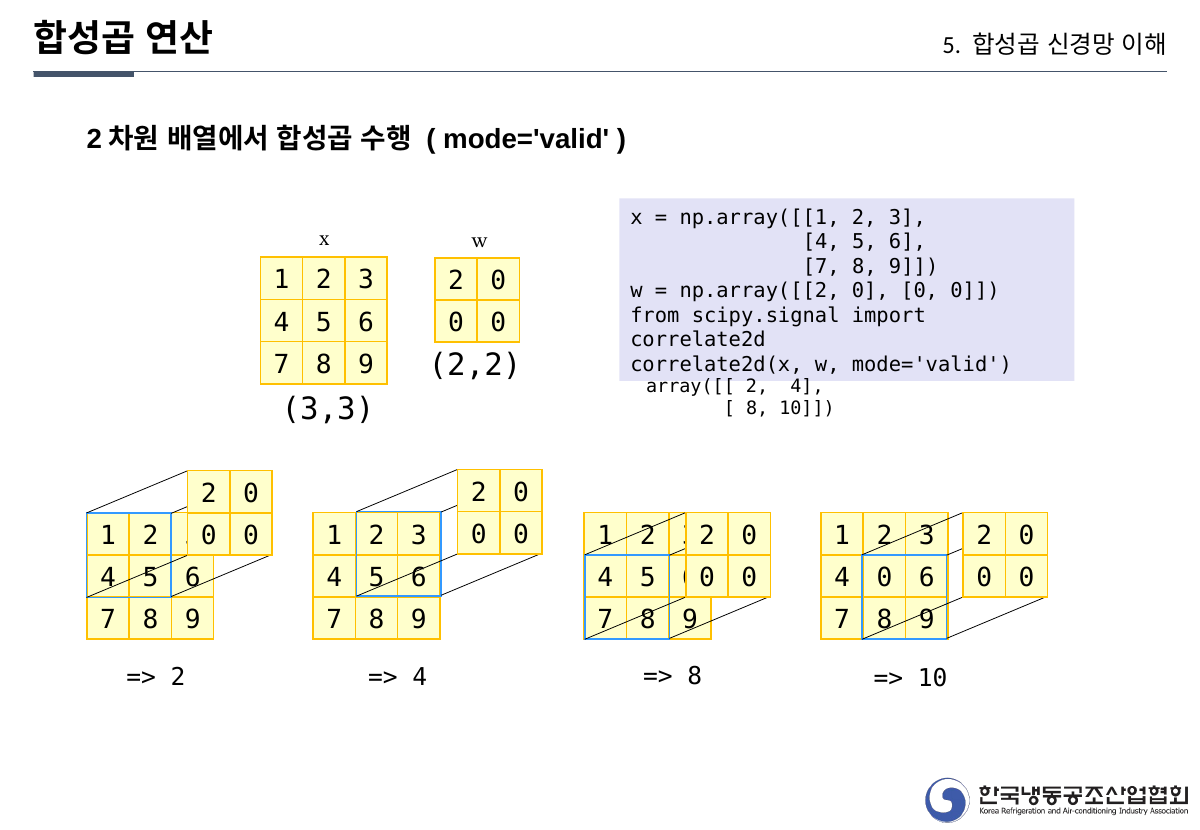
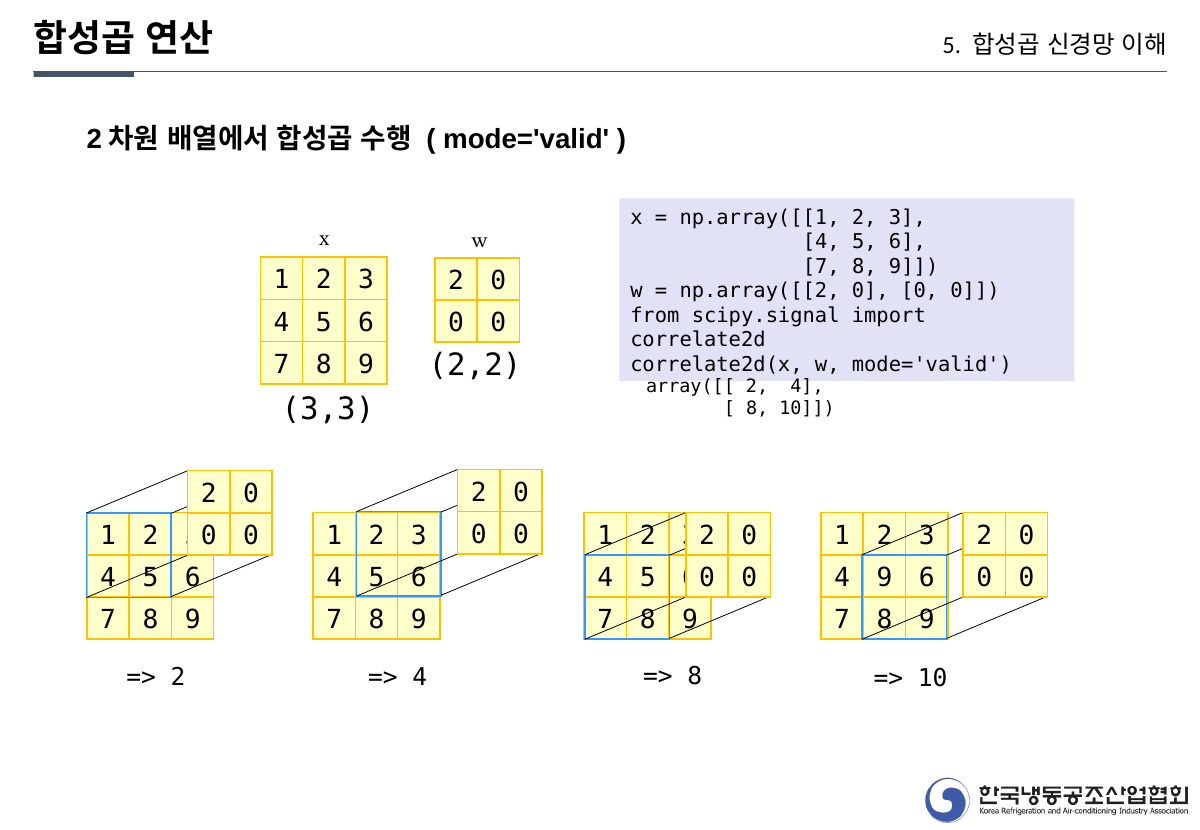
4 0: 0 -> 9 (884, 578)
